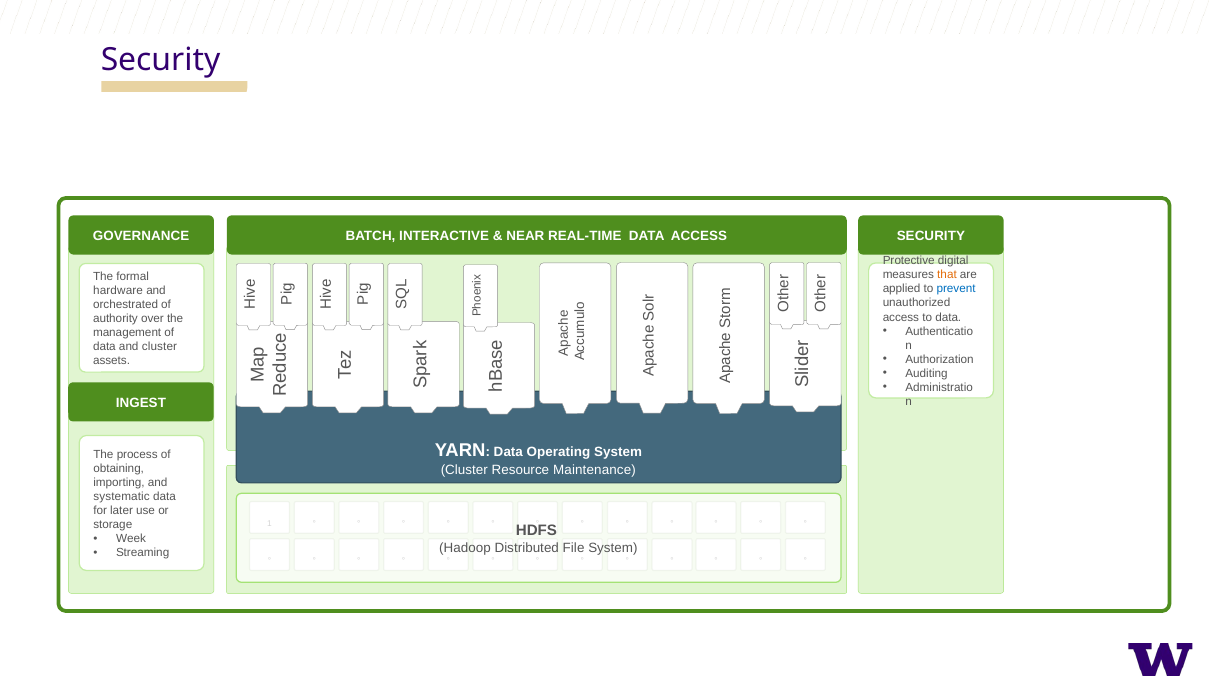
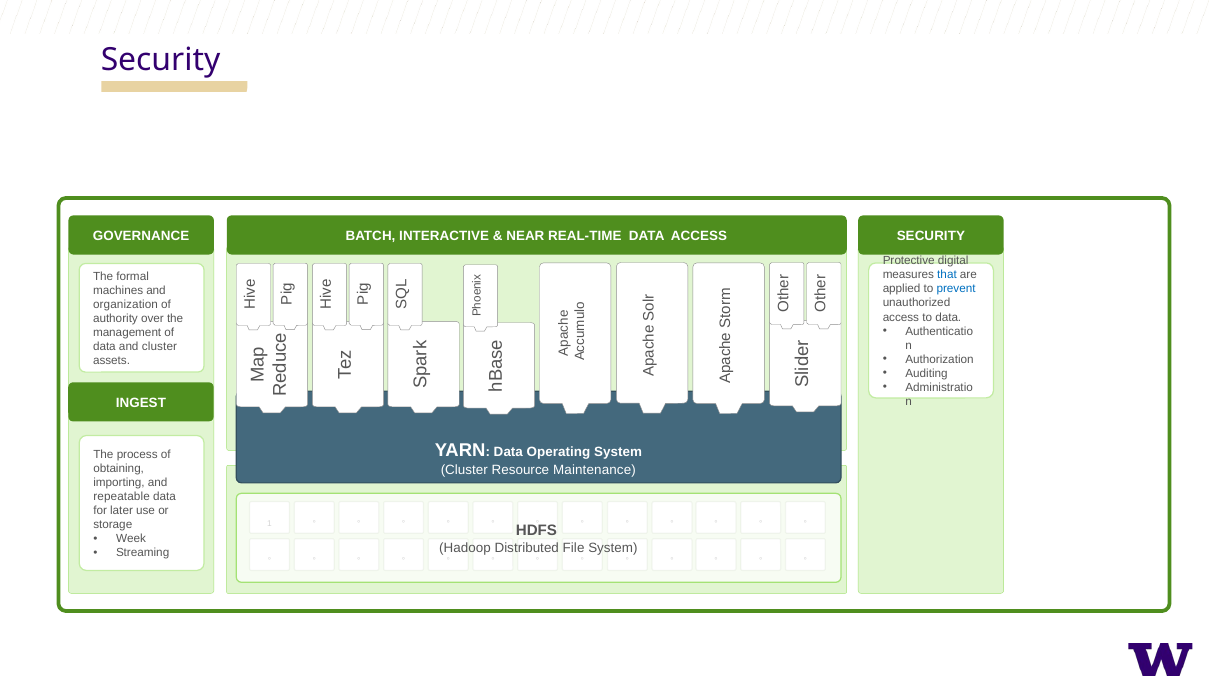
that colour: orange -> blue (947, 275)
hardware: hardware -> machines (118, 290)
orchestrated: orchestrated -> organization (126, 305)
systematic: systematic -> repeatable (122, 497)
